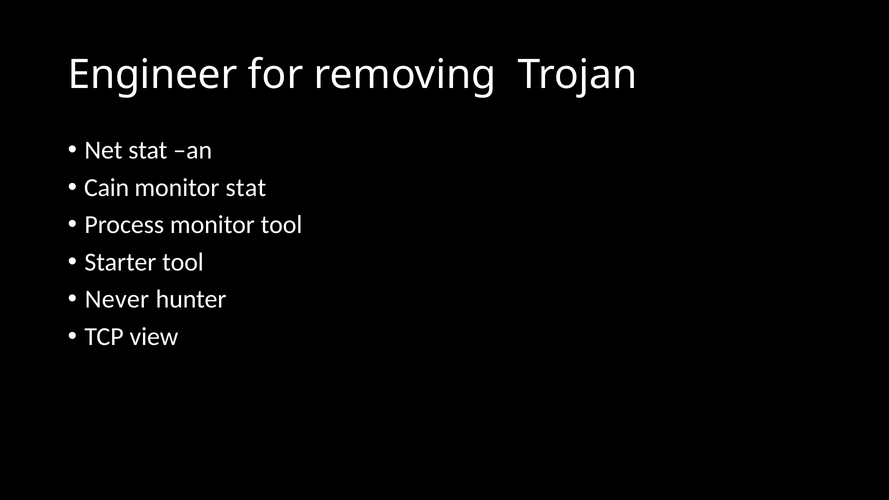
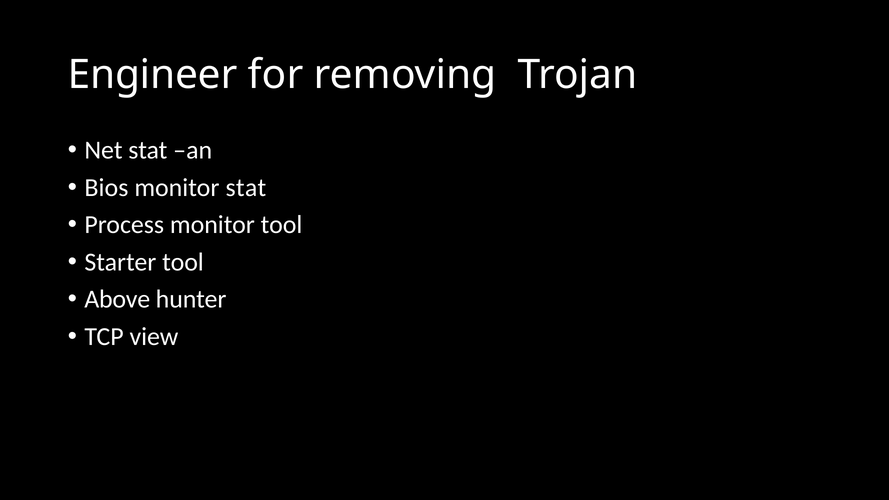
Cain: Cain -> Bios (106, 188)
Never: Never -> Above (117, 299)
